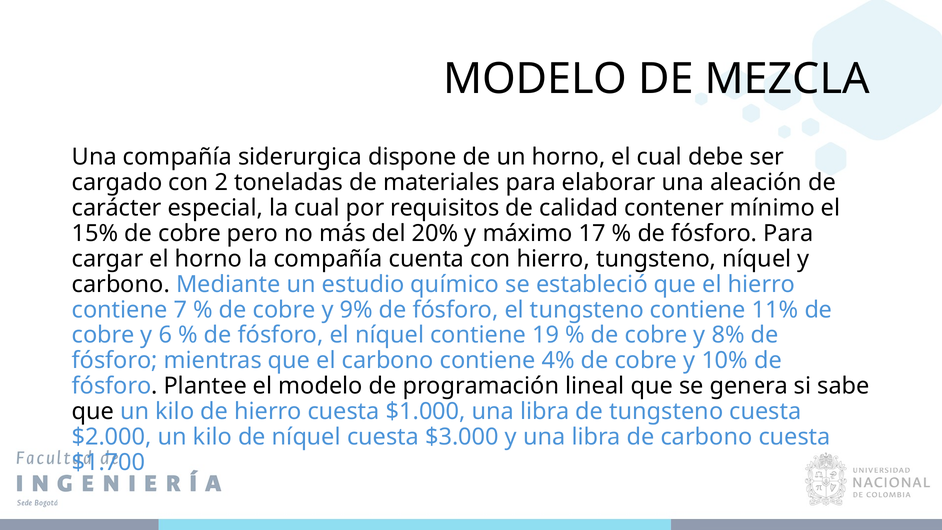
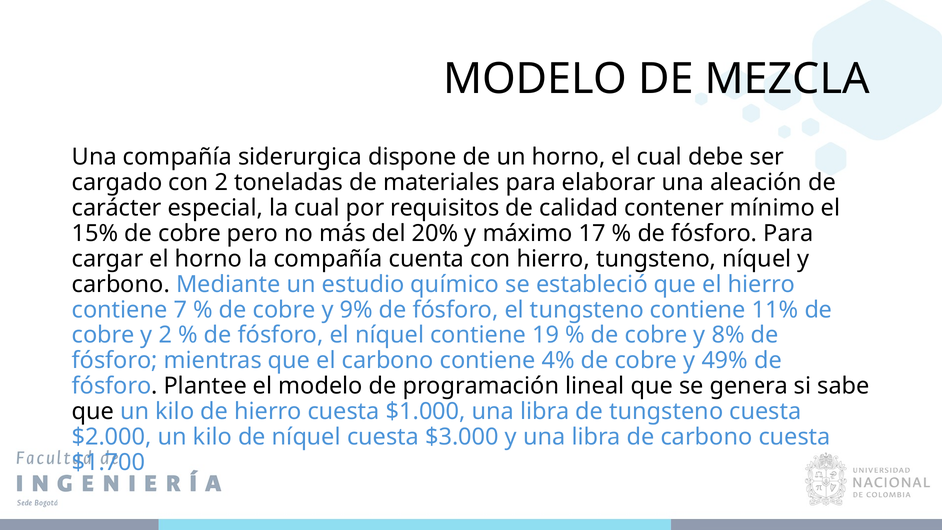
y 6: 6 -> 2 (165, 335)
10%: 10% -> 49% (725, 361)
